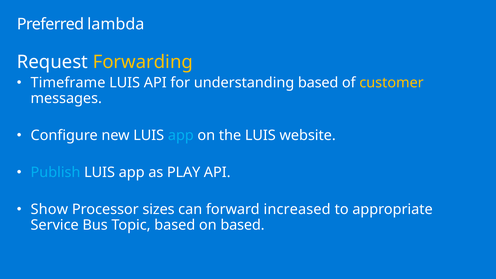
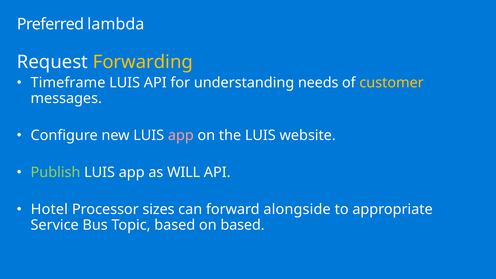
understanding based: based -> needs (318, 83)
app colour: light blue -> pink (181, 135)
Publish colour: light blue -> light green (56, 172)
PLAY: PLAY -> WILL (184, 172)
Show: Show -> Hotel (49, 209)
increased: increased -> alongside (297, 209)
